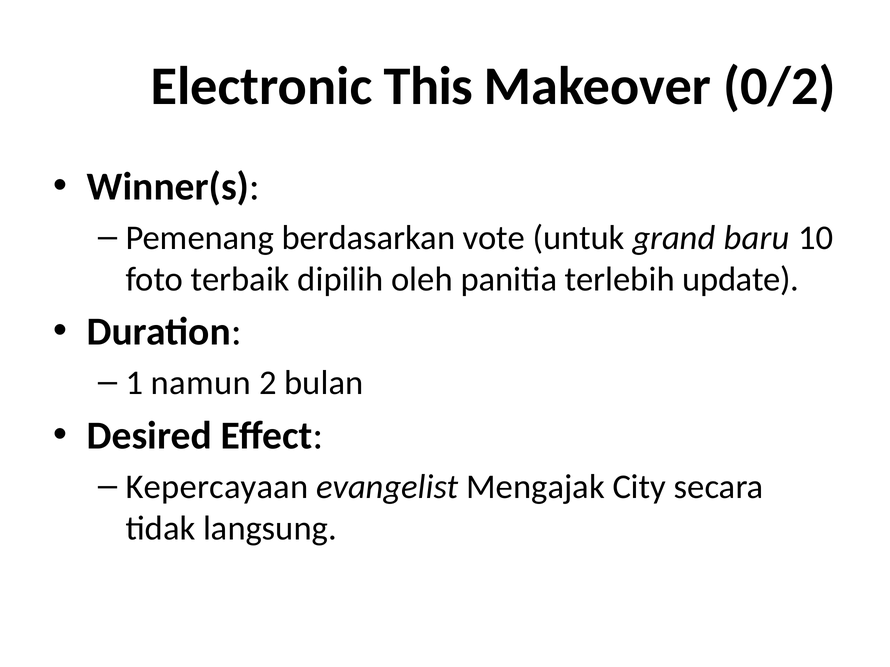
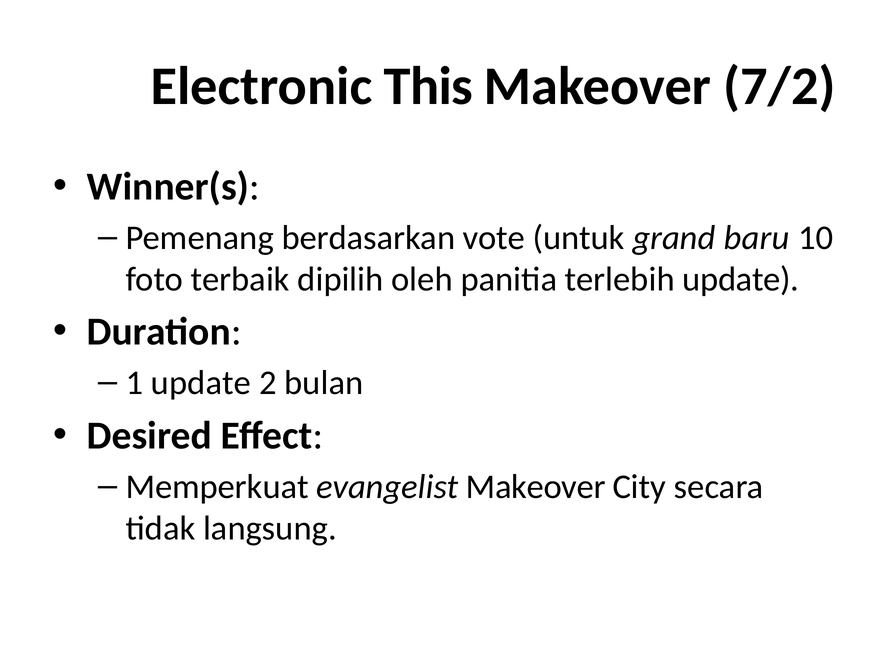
0/2: 0/2 -> 7/2 (780, 86)
1 namun: namun -> update (201, 383)
Kepercayaan: Kepercayaan -> Memperkuat (217, 487)
evangelist Mengajak: Mengajak -> Makeover (536, 487)
